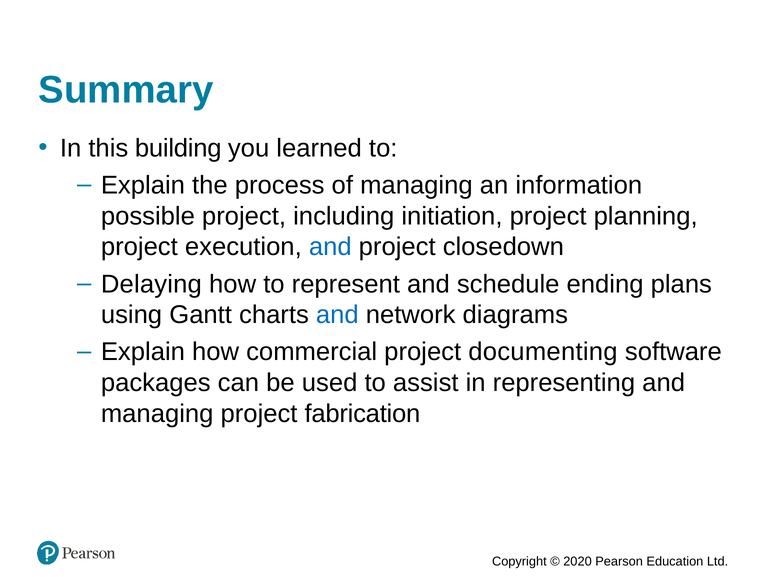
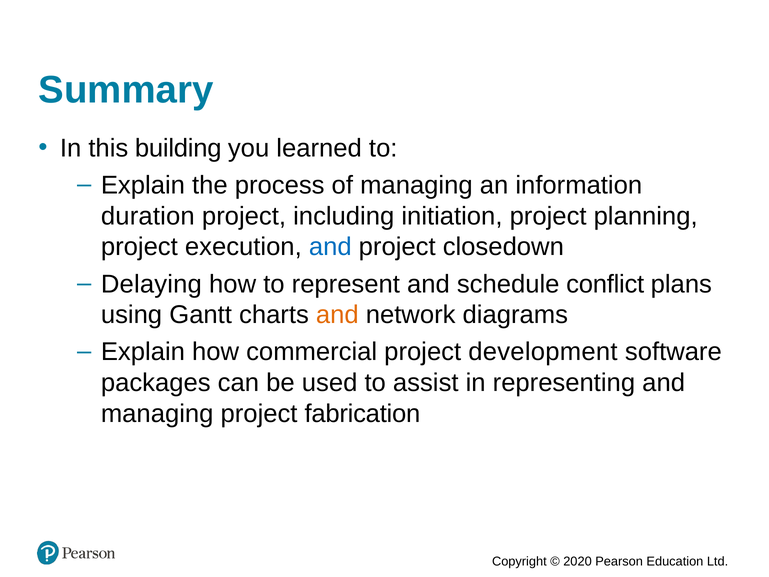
possible: possible -> duration (148, 216)
ending: ending -> conflict (605, 284)
and colour: blue -> orange (337, 315)
documenting: documenting -> development (543, 352)
